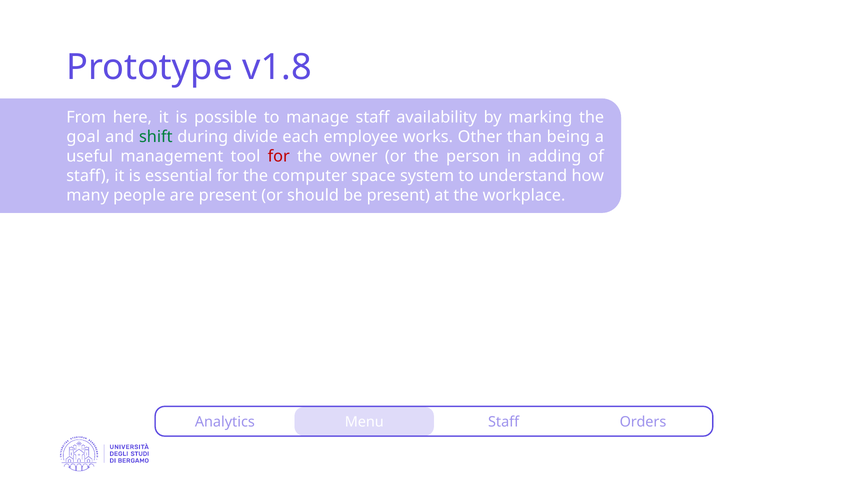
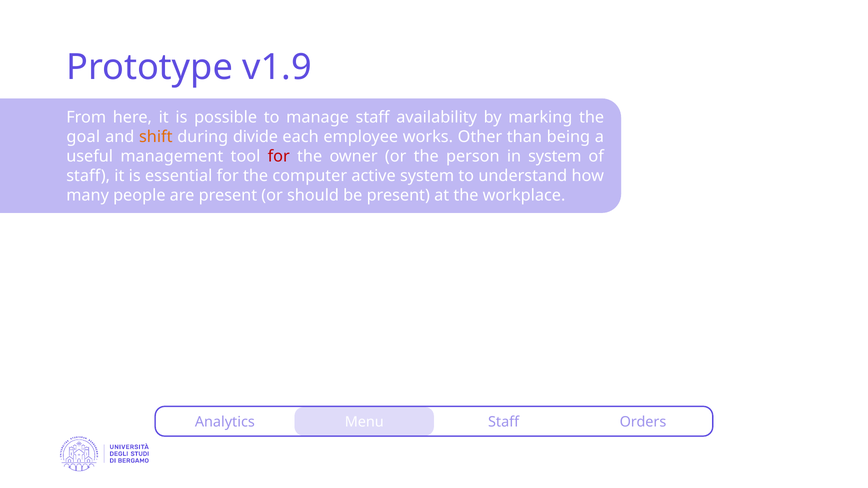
v1.8: v1.8 -> v1.9 (277, 67)
shift colour: green -> orange (156, 137)
in adding: adding -> system (555, 156)
space: space -> active (374, 176)
